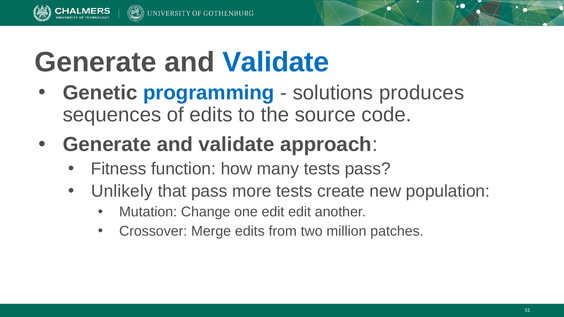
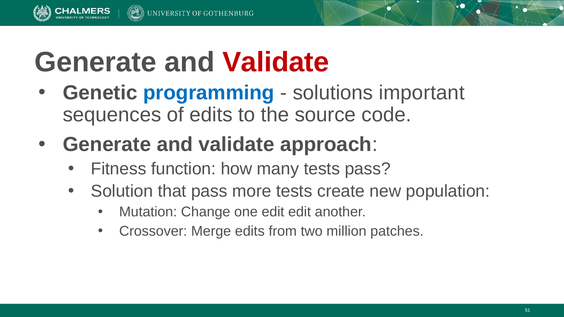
Validate colour: blue -> red (276, 62)
produces: produces -> important (422, 93)
Unlikely: Unlikely -> Solution (122, 191)
